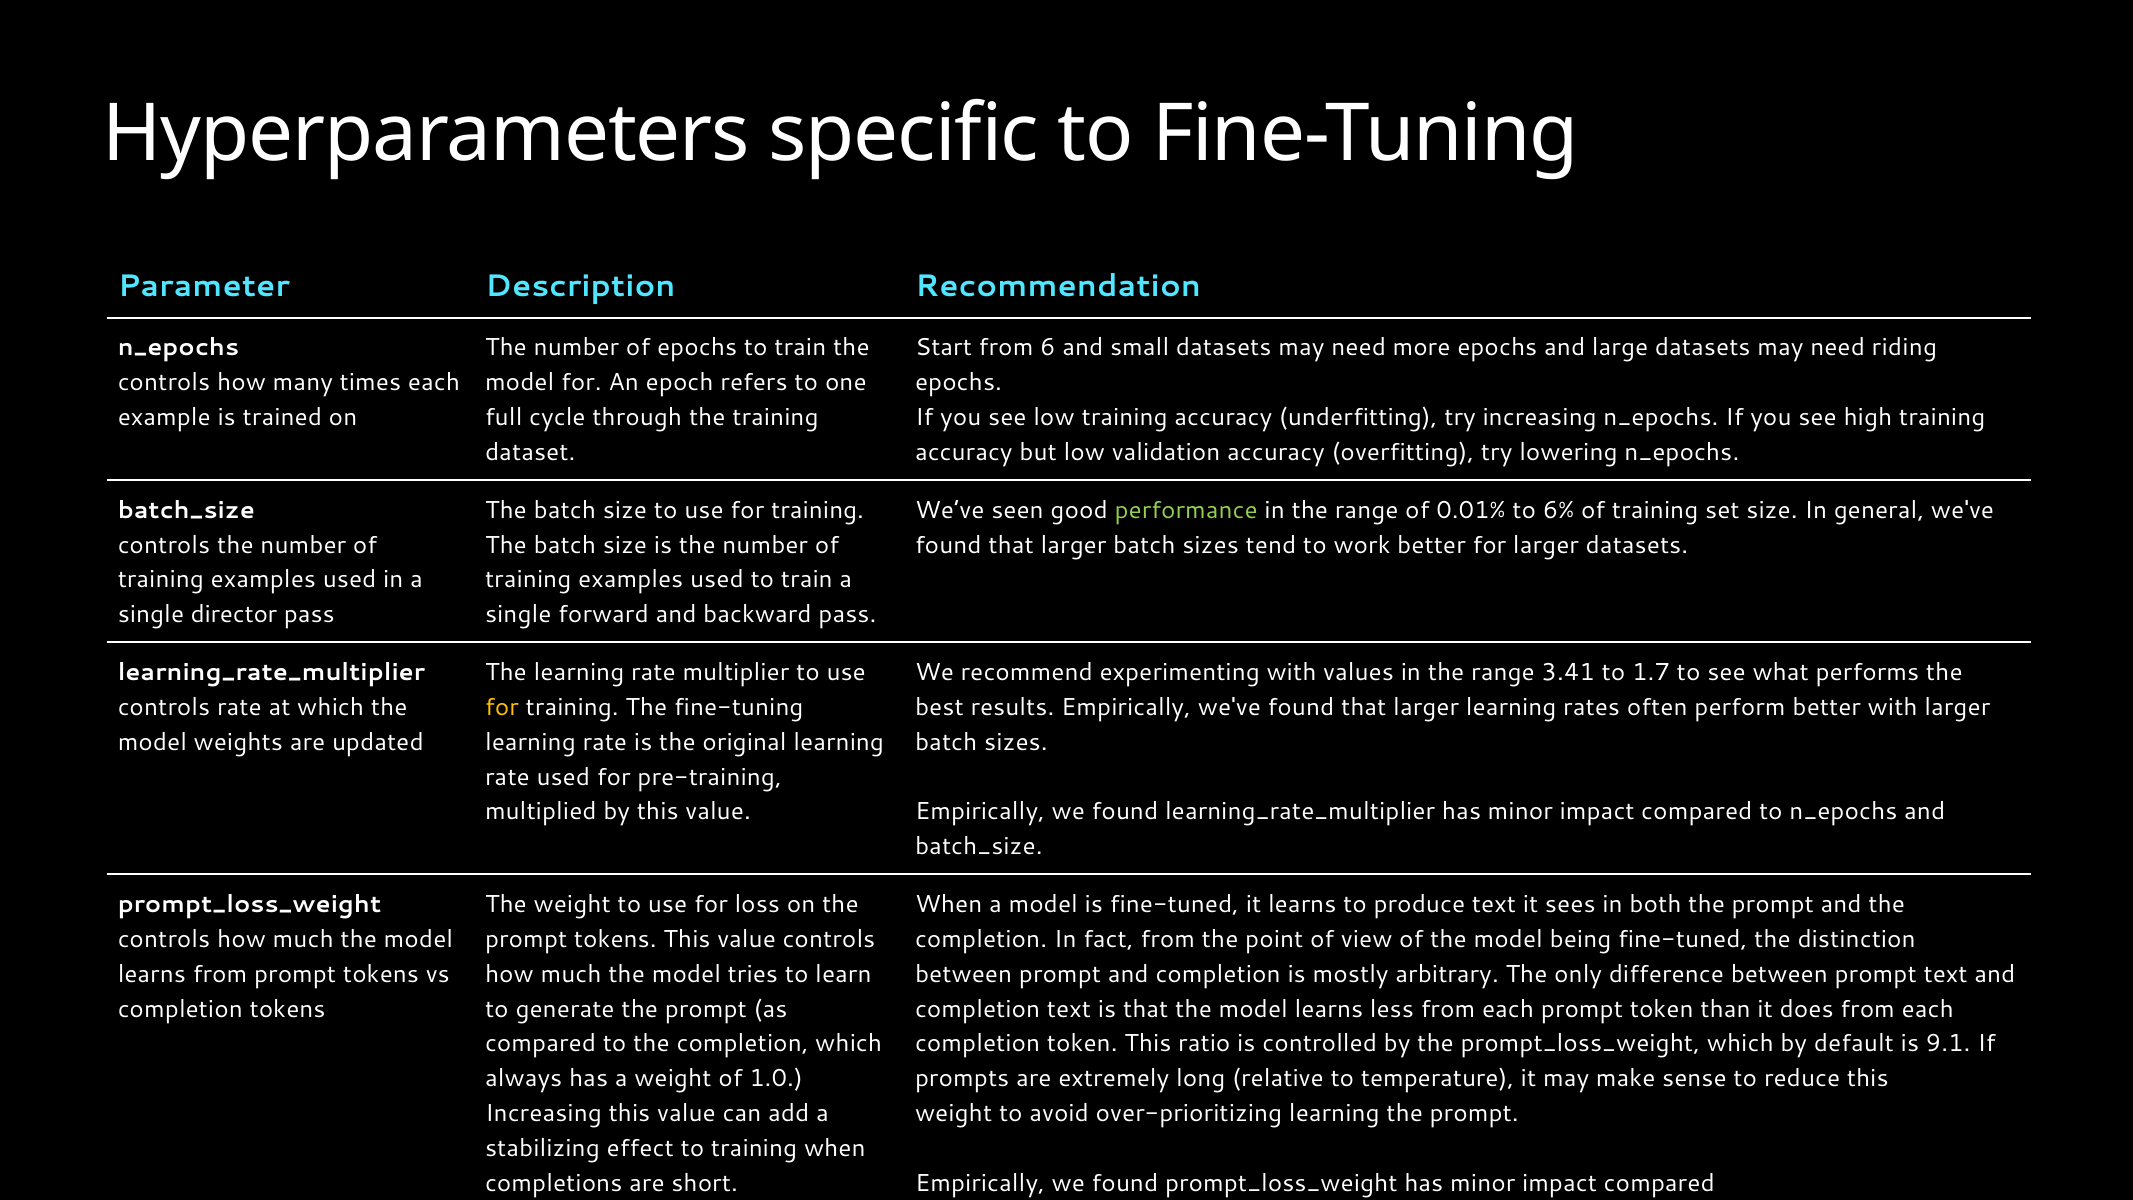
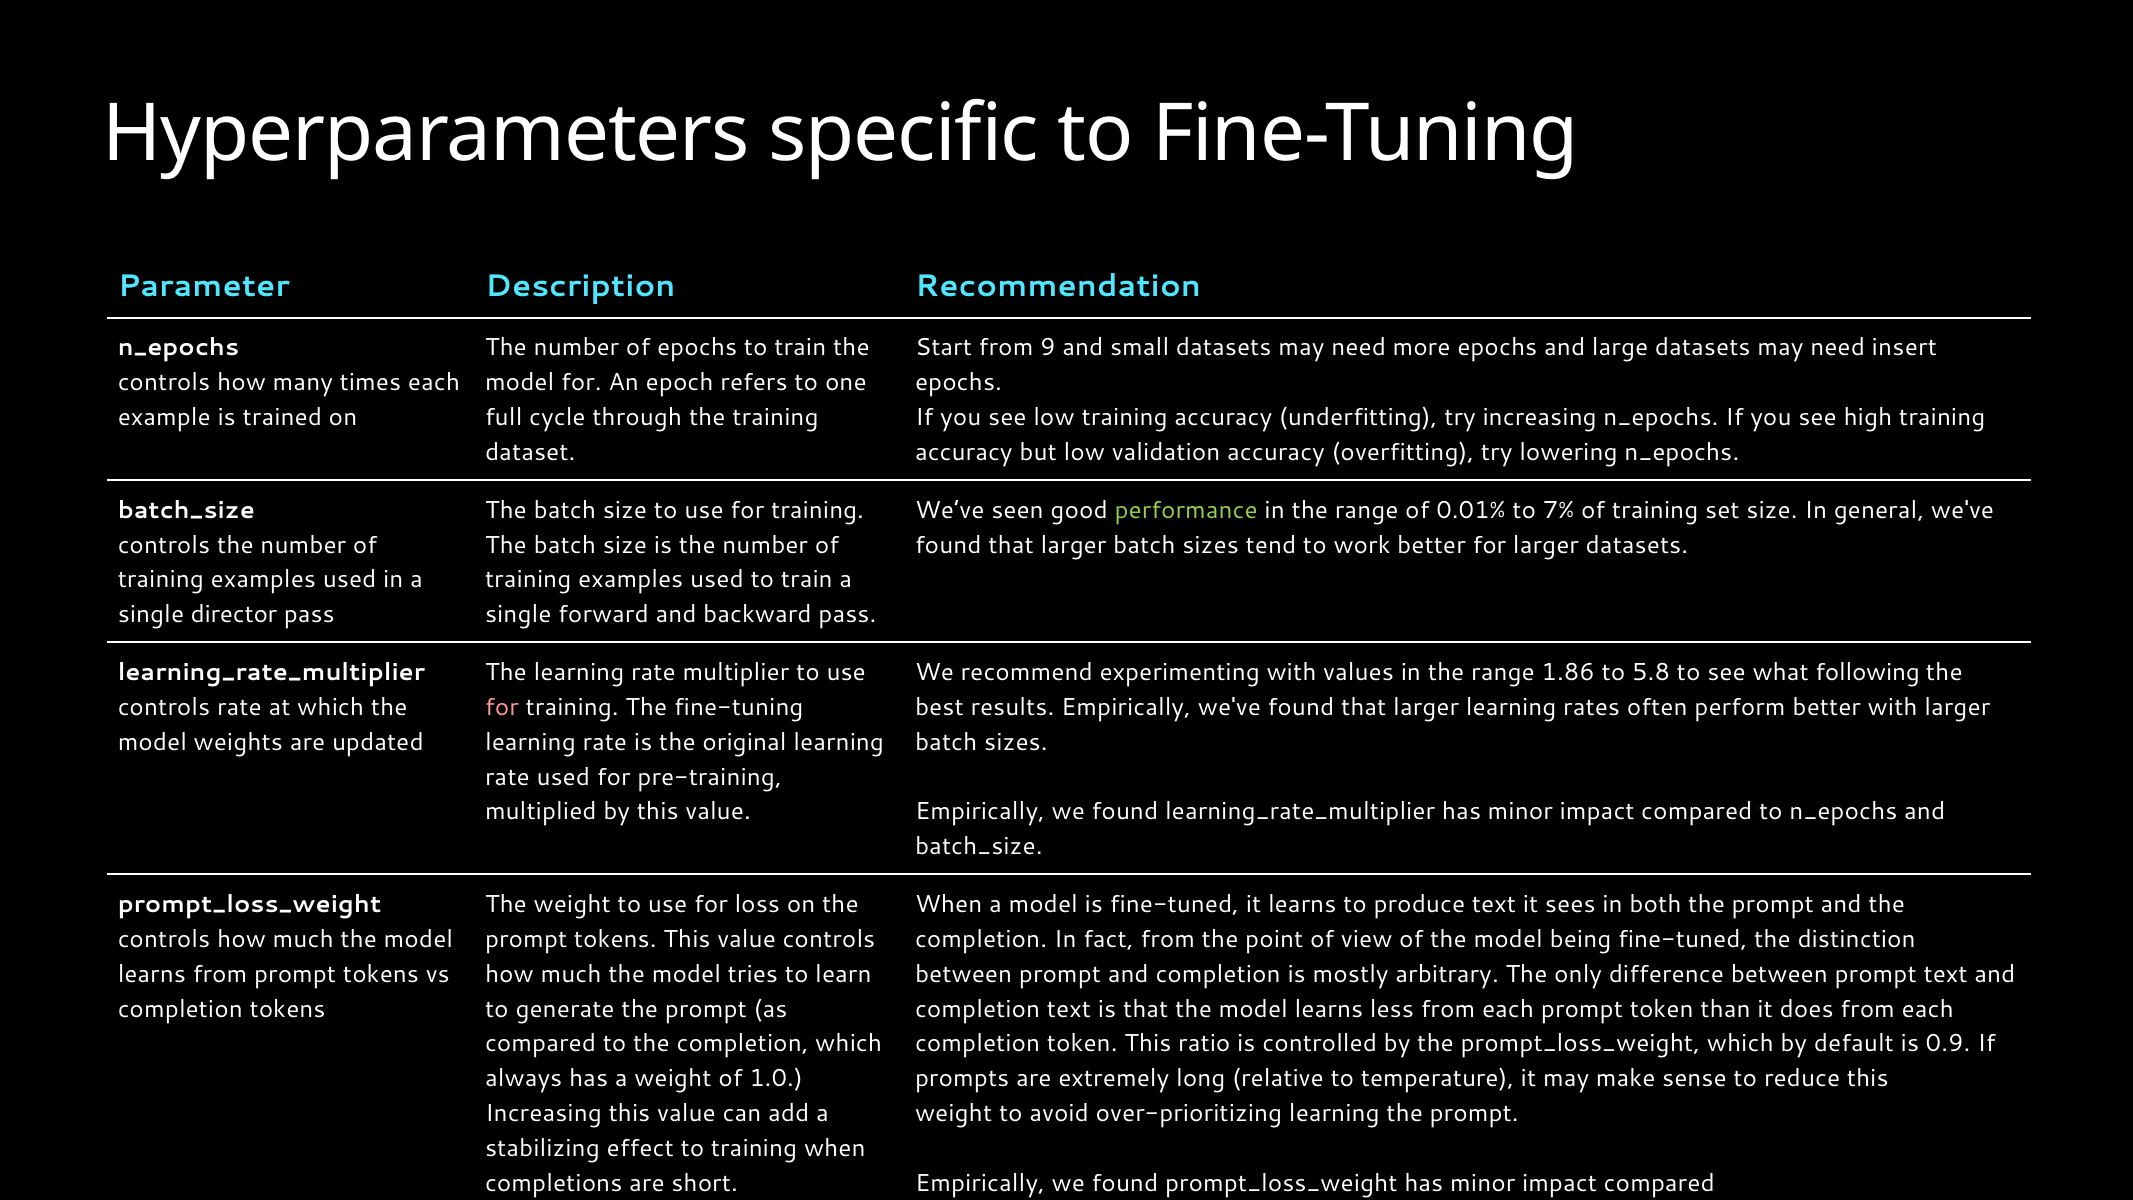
6: 6 -> 9 (1048, 348)
riding: riding -> insert (1904, 348)
6%: 6% -> 7% (1559, 510)
3.41: 3.41 -> 1.86 (1568, 672)
1.7: 1.7 -> 5.8 (1651, 672)
performs: performs -> following (1868, 672)
for colour: yellow -> pink (502, 707)
9.1: 9.1 -> 0.9 (1948, 1044)
